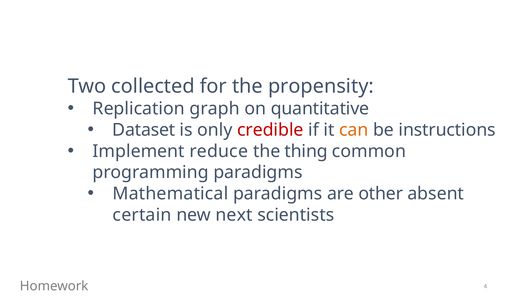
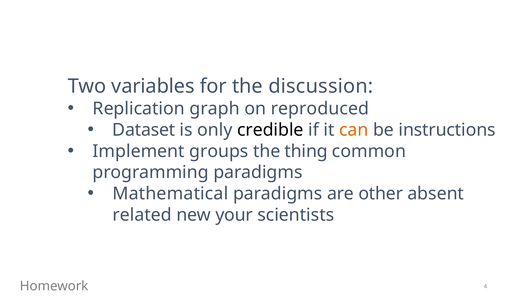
collected: collected -> variables (153, 86)
propensity: propensity -> discussion (321, 86)
quantitative: quantitative -> reproduced (320, 109)
credible colour: red -> black (270, 130)
reduce: reduce -> groups (219, 151)
certain: certain -> related (142, 215)
next: next -> your (234, 215)
